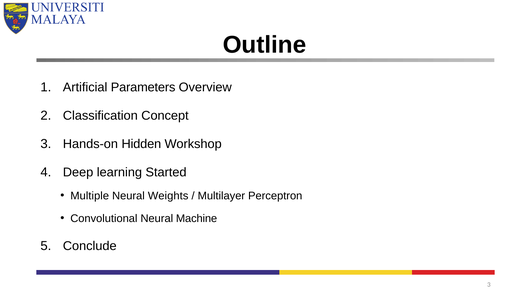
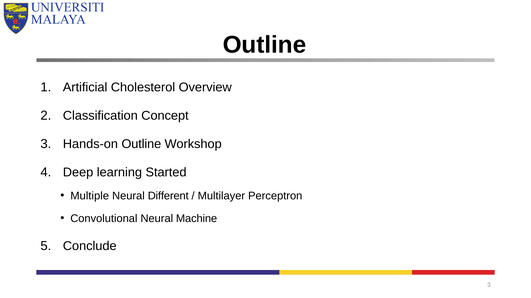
Parameters: Parameters -> Cholesterol (143, 87)
Hands-on Hidden: Hidden -> Outline (141, 144)
Weights: Weights -> Different (168, 196)
